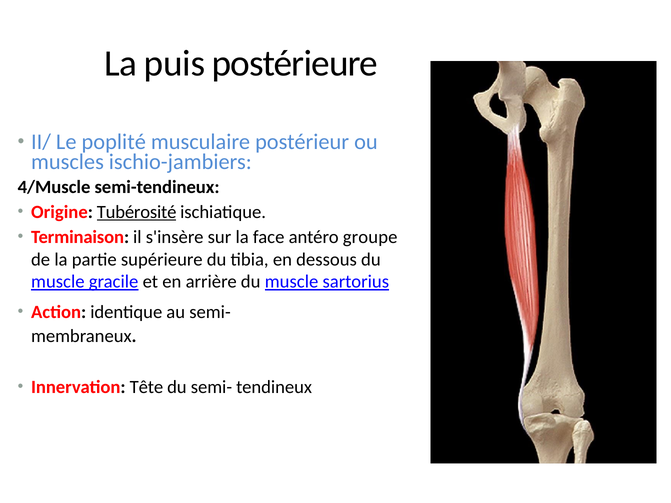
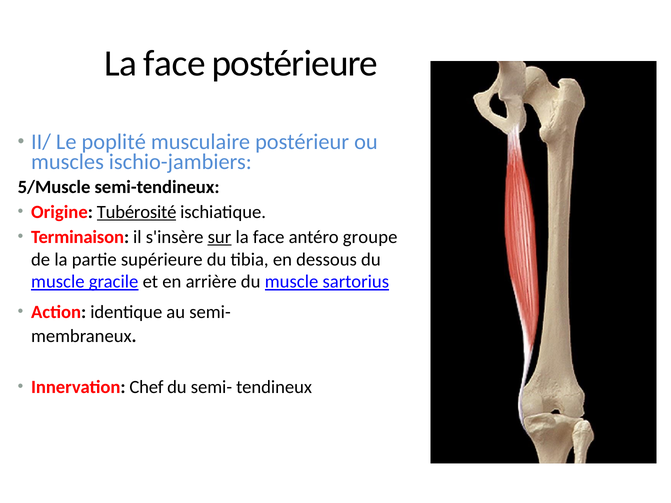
puis: puis -> face (175, 63)
4/Muscle: 4/Muscle -> 5/Muscle (54, 187)
sur underline: none -> present (219, 237)
Tête: Tête -> Chef (146, 387)
